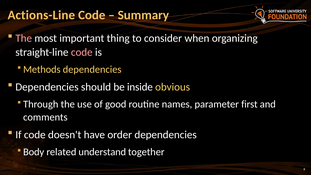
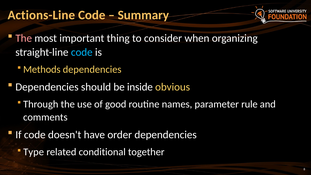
code colour: pink -> light blue (82, 52)
first: first -> rule (249, 104)
Body: Body -> Type (34, 152)
understand: understand -> conditional (102, 152)
